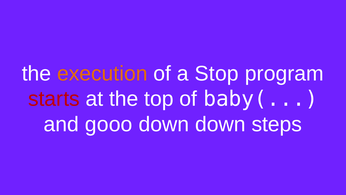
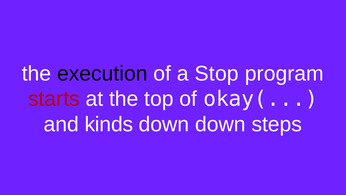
execution colour: orange -> black (102, 73)
baby(: baby( -> okay( (261, 99)
gooo: gooo -> kinds (109, 124)
